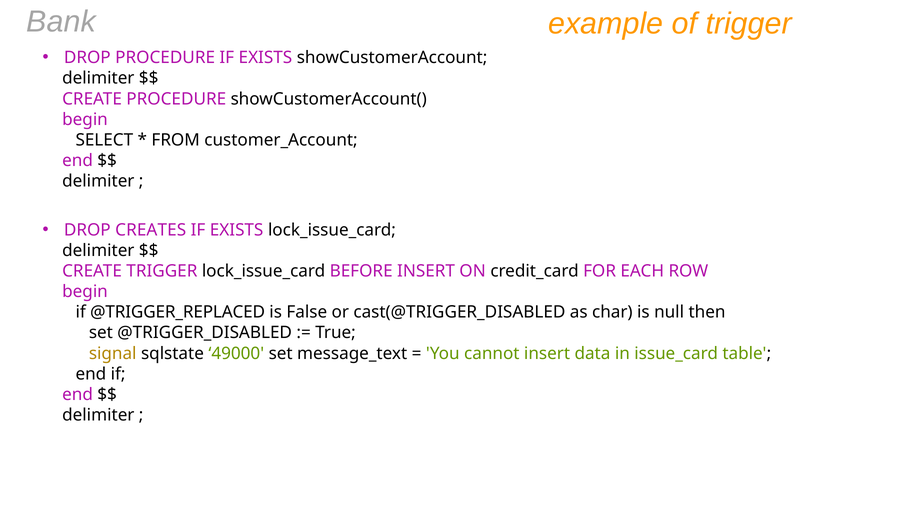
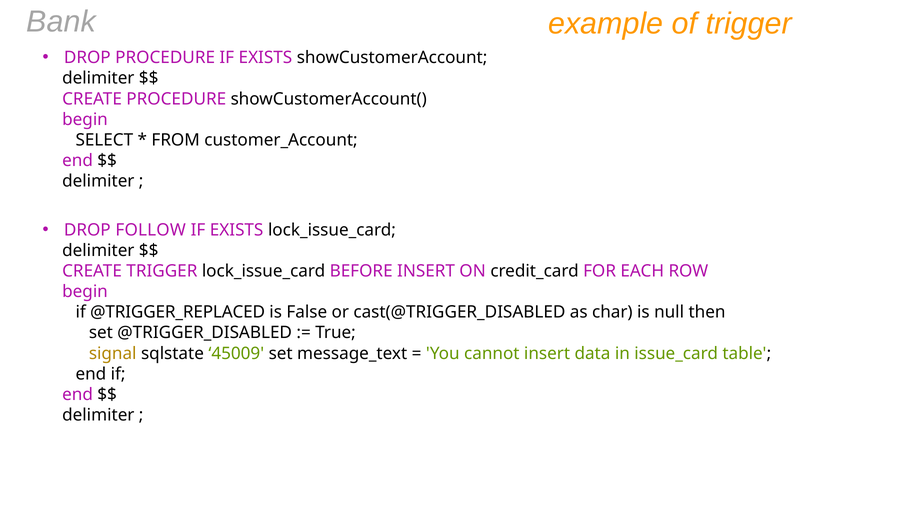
CREATES: CREATES -> FOLLOW (151, 230)
49000: 49000 -> 45009 (236, 353)
